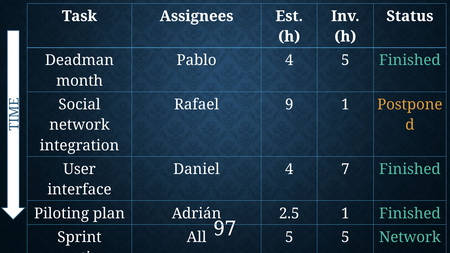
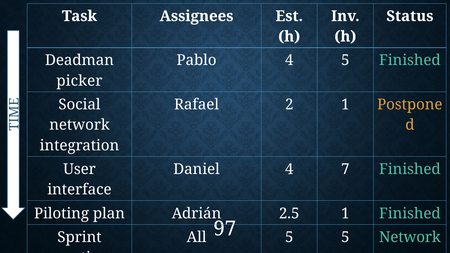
month: month -> picker (79, 81)
9: 9 -> 2 (289, 105)
